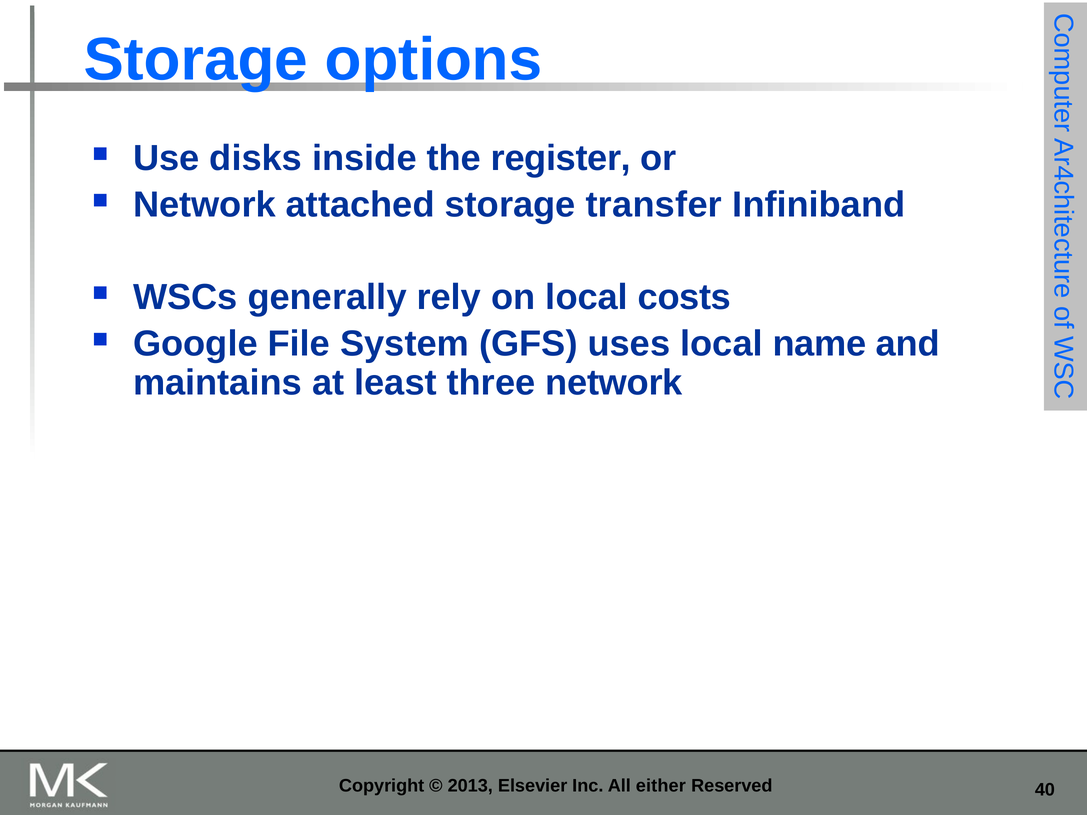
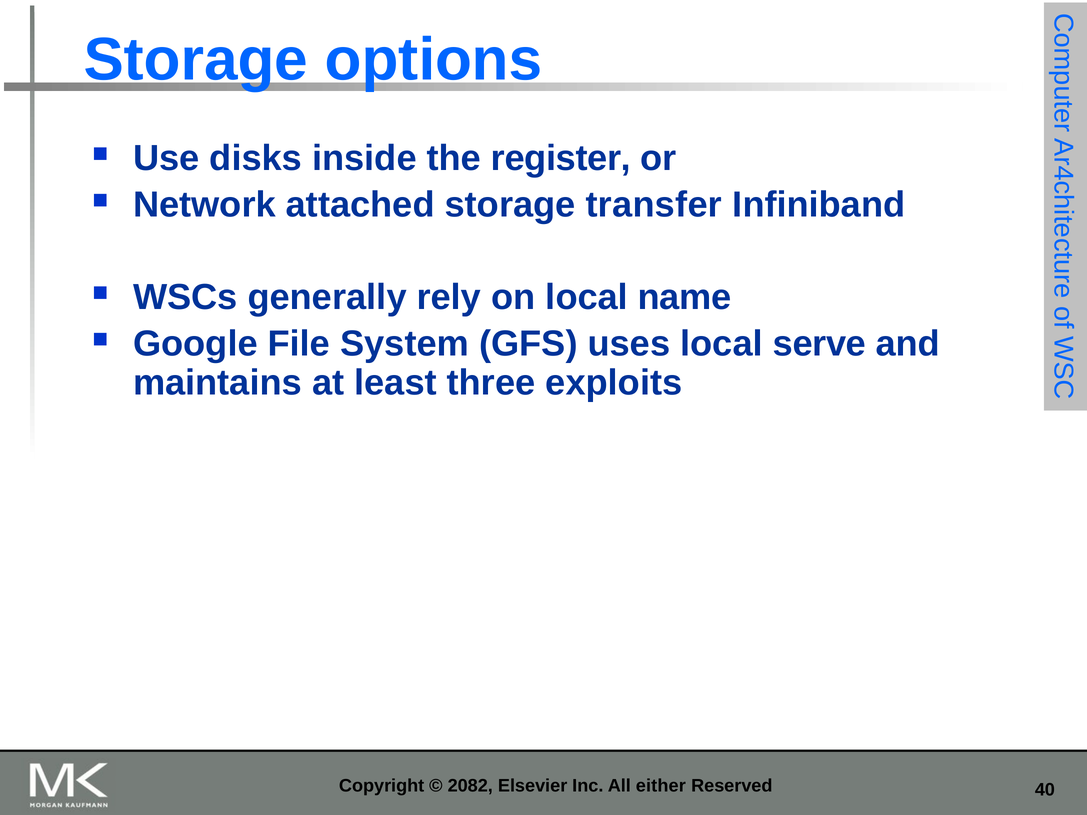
costs: costs -> name (685, 298)
name: name -> serve (819, 344)
three network: network -> exploits (614, 383)
2013: 2013 -> 2082 (470, 786)
